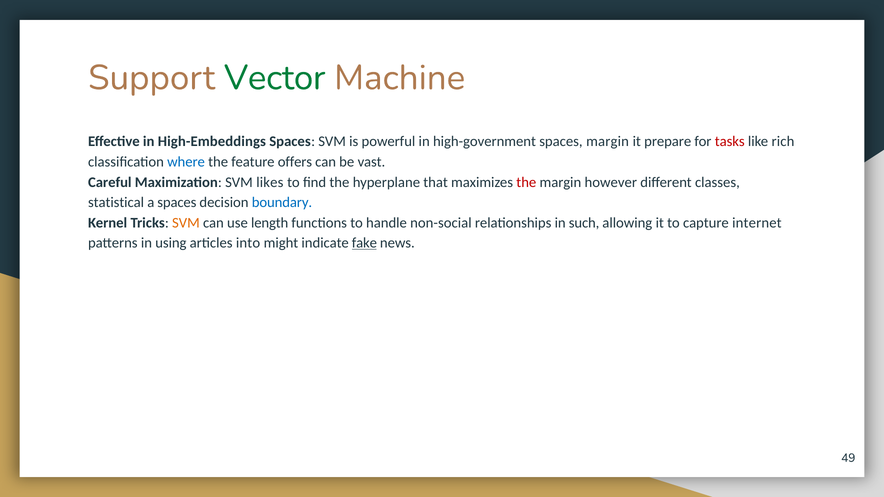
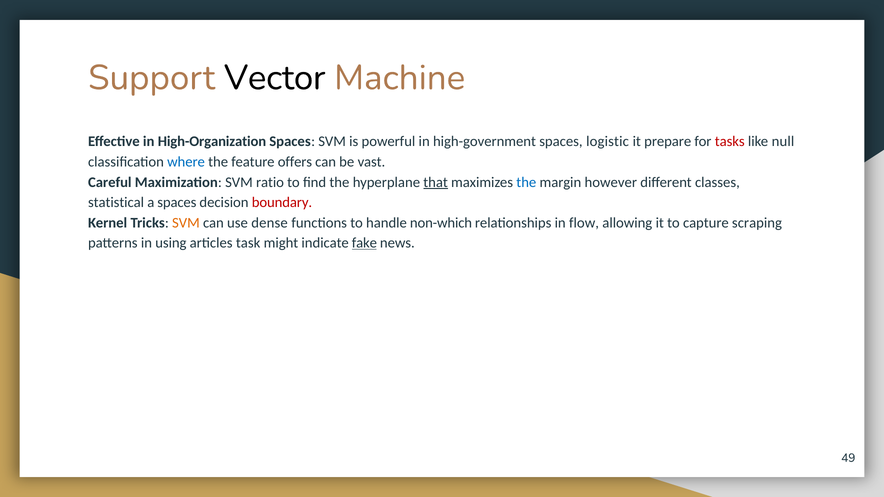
Vector colour: green -> black (275, 78)
High-Embeddings: High-Embeddings -> High-Organization (212, 142)
spaces margin: margin -> logistic (608, 142)
rich: rich -> null (783, 142)
likes: likes -> ratio (270, 182)
that underline: none -> present (436, 182)
the colour: red -> blue (526, 182)
boundary colour: blue -> red (282, 203)
length: length -> dense (270, 223)
non-social: non-social -> non-which (441, 223)
such: such -> flow (584, 223)
internet: internet -> scraping (757, 223)
into: into -> task (248, 243)
